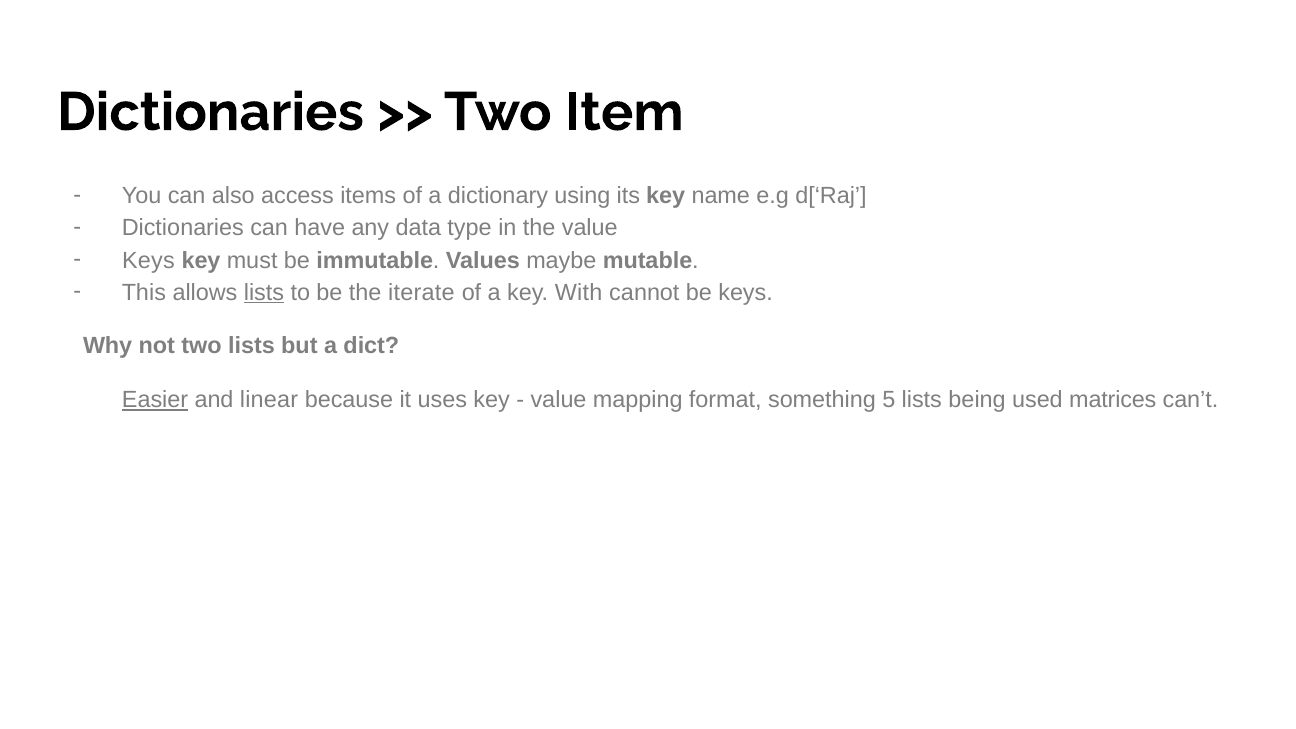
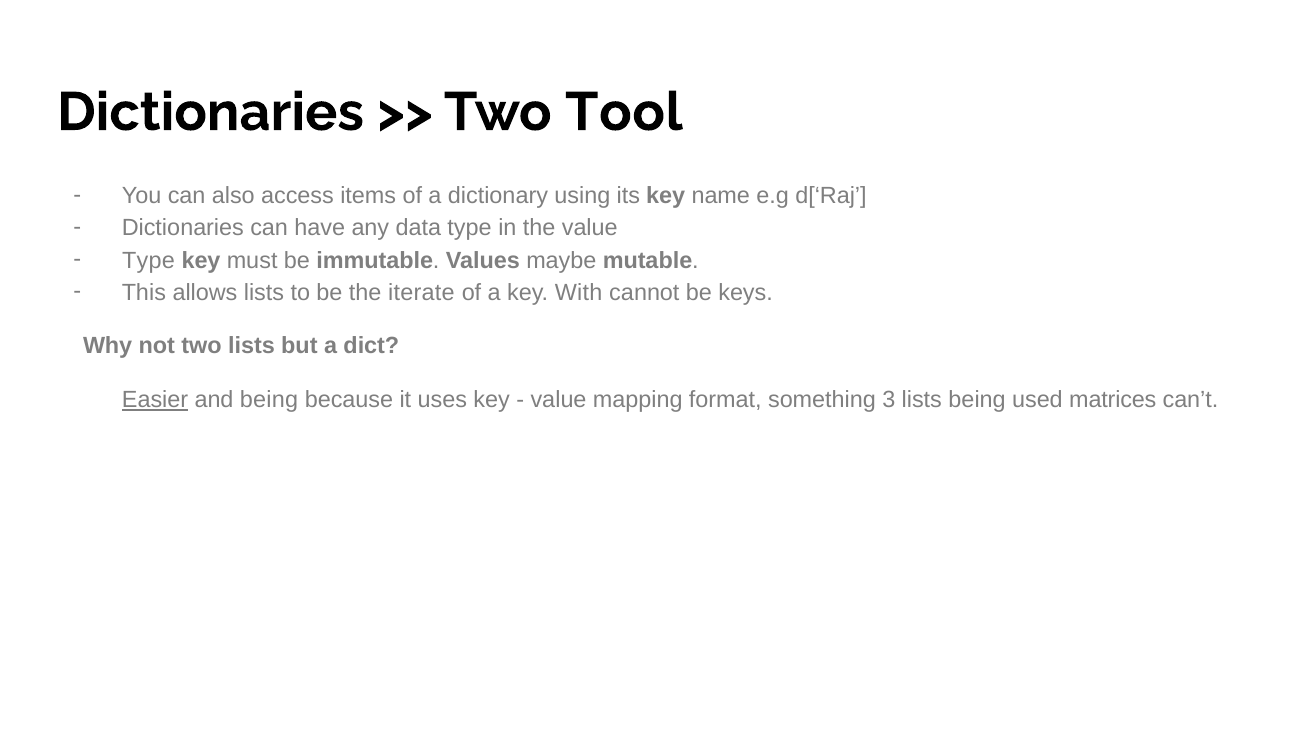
Item: Item -> Tool (624, 112)
Keys: Keys -> Type (148, 260)
lists underline: present -> none (264, 292)
and linear: linear -> being (269, 400)
5: 5 -> 3 (889, 400)
